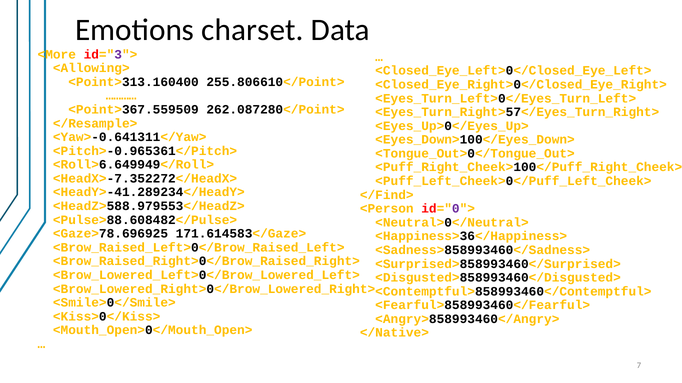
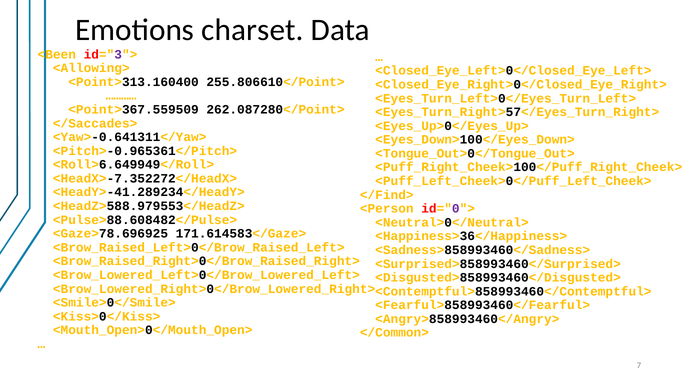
<More: <More -> <Been (57, 54)
</Resample>: </Resample> -> </Saccades> (95, 124)
</Native>: </Native> -> </Common> (394, 333)
